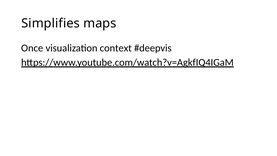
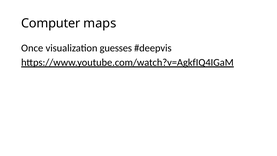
Simplifies: Simplifies -> Computer (51, 23)
context: context -> guesses (116, 48)
